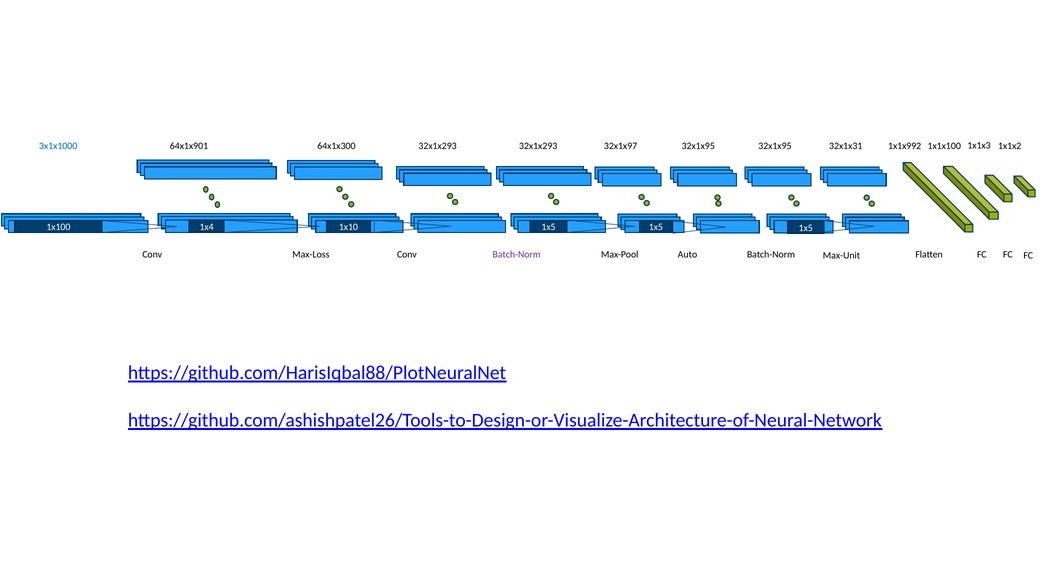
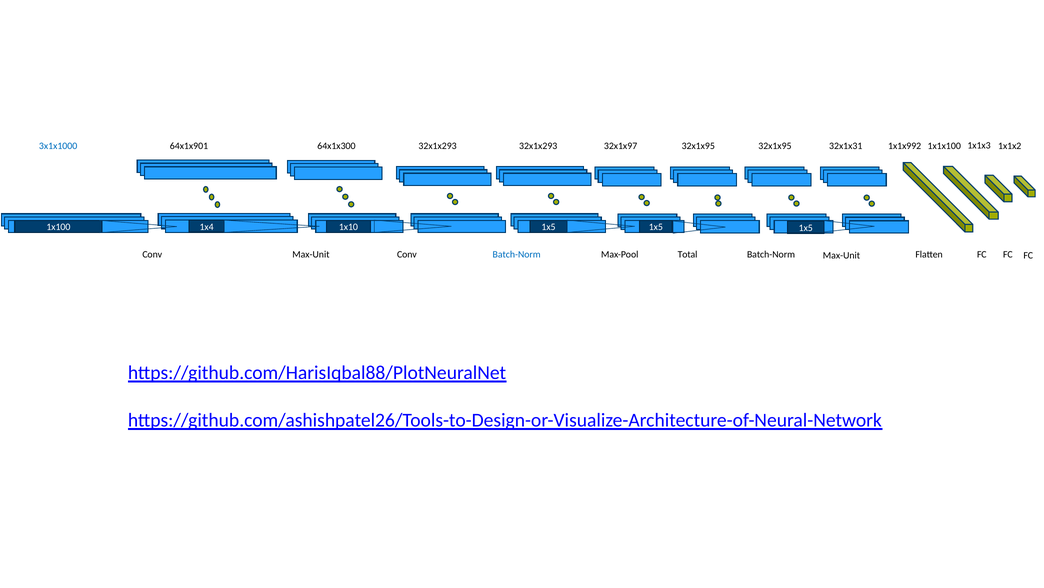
Conv Max-Loss: Max-Loss -> Max-Unit (311, 254)
Batch-Norm colour: purple -> blue (517, 254)
Auto: Auto -> Total (688, 254)
